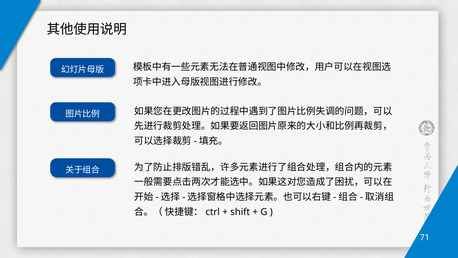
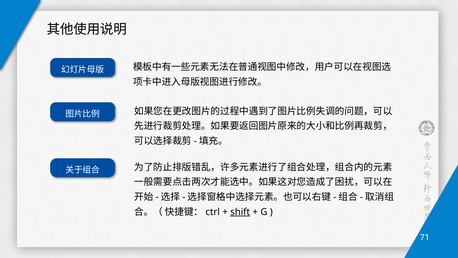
shift underline: none -> present (240, 212)
